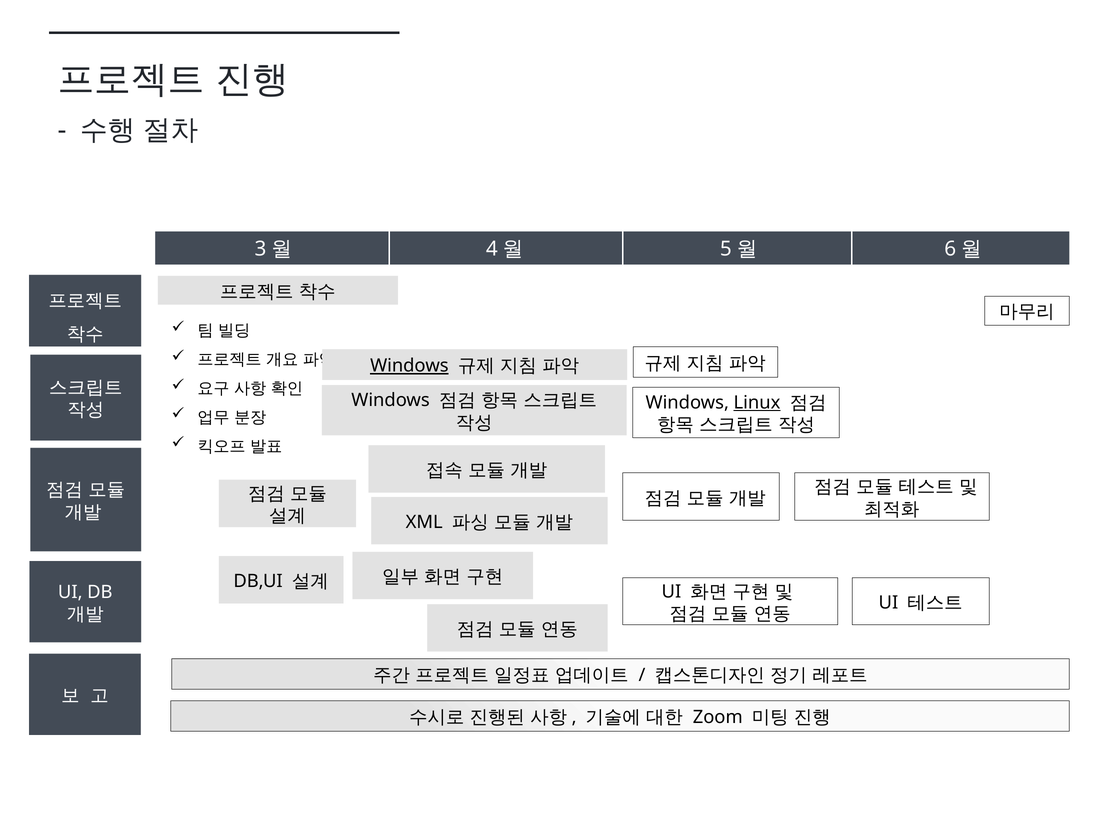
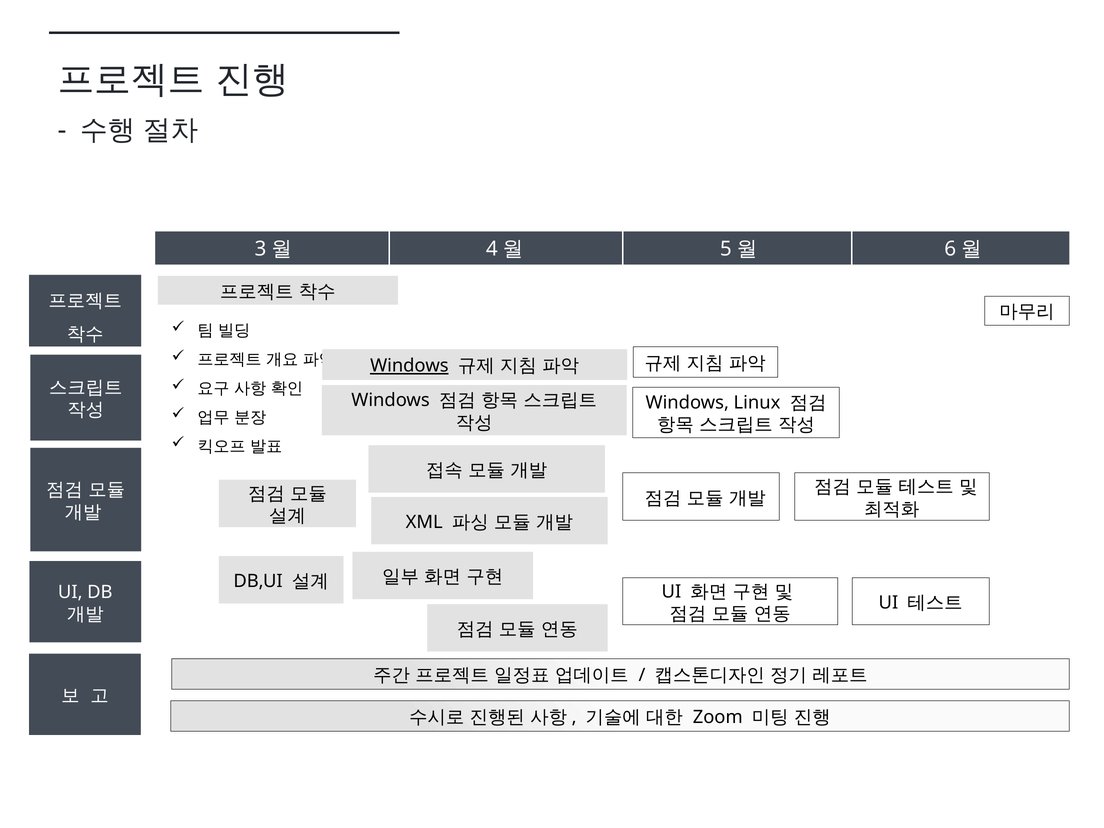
Linux underline: present -> none (757, 403)
